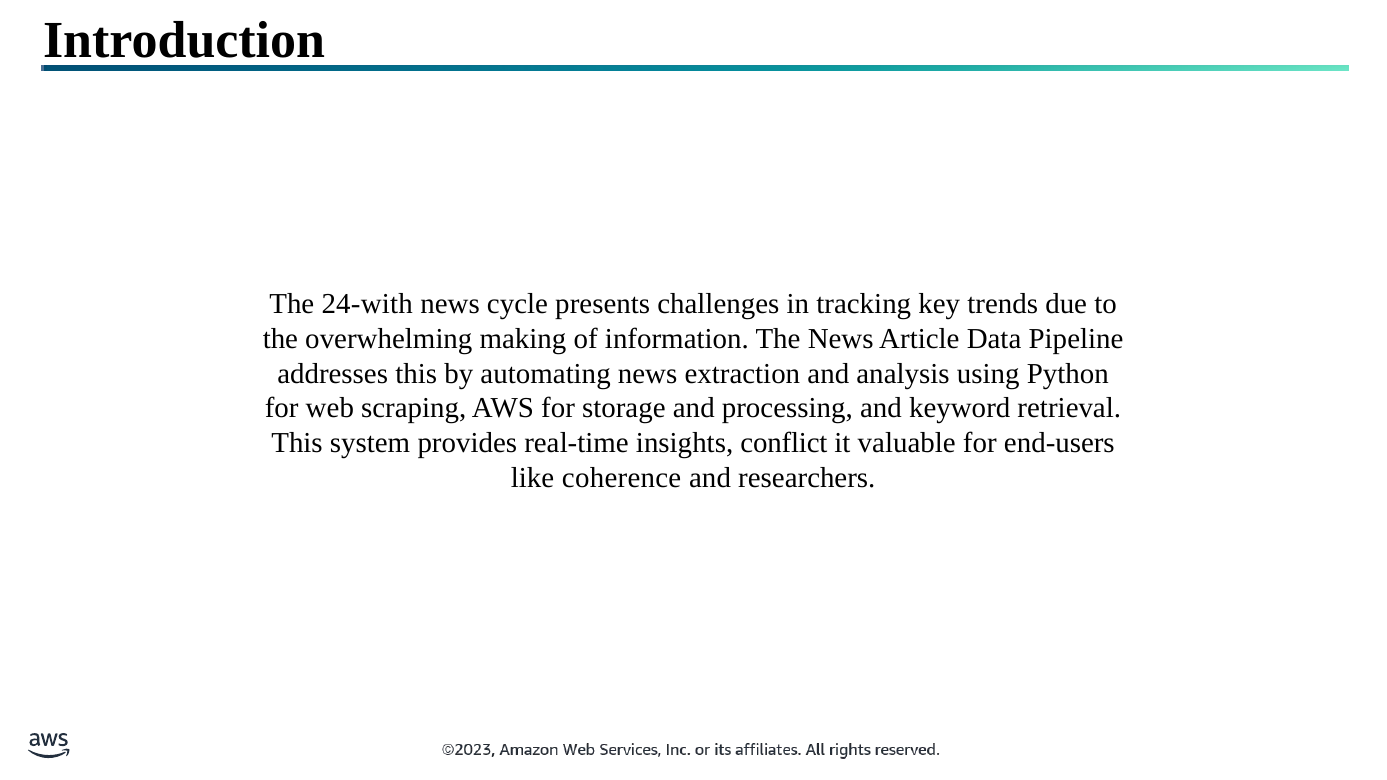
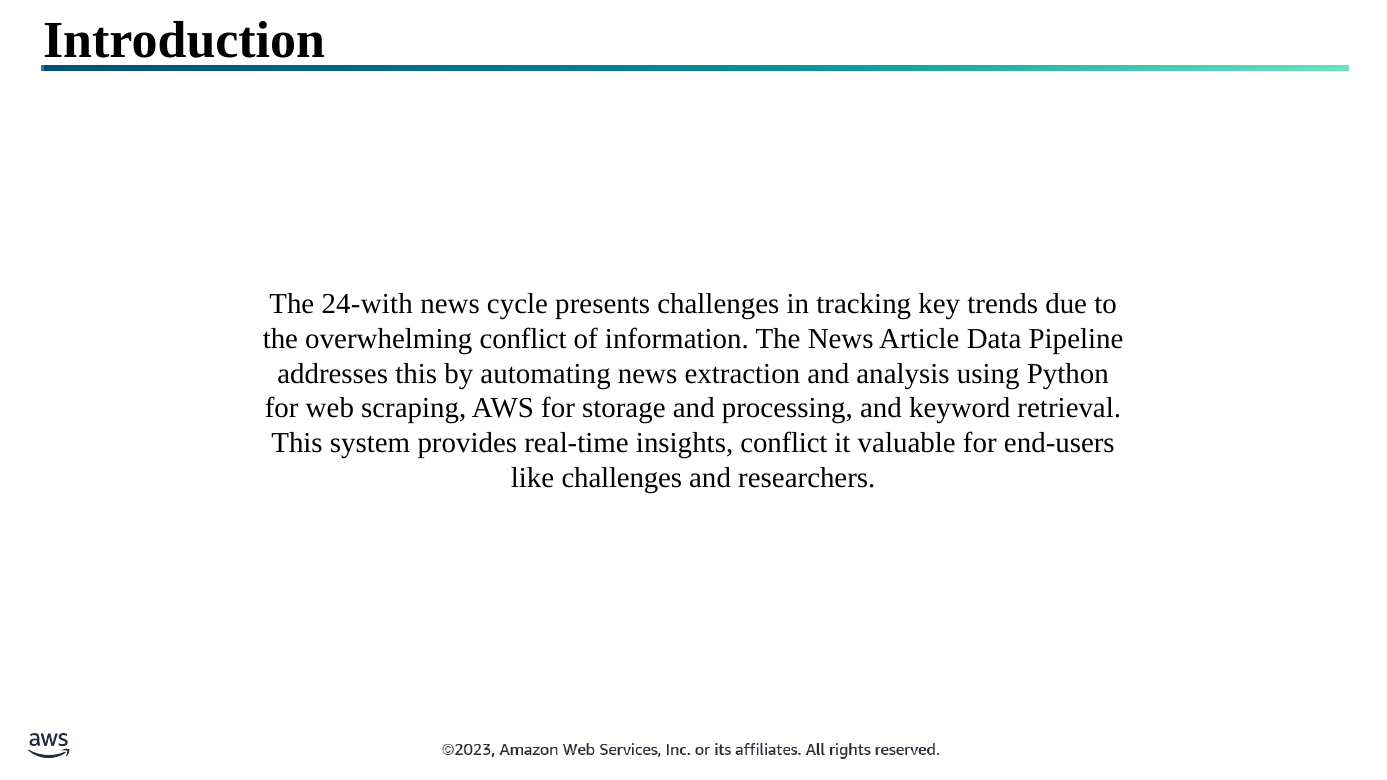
overwhelming making: making -> conflict (523, 339)
like coherence: coherence -> challenges (622, 478)
